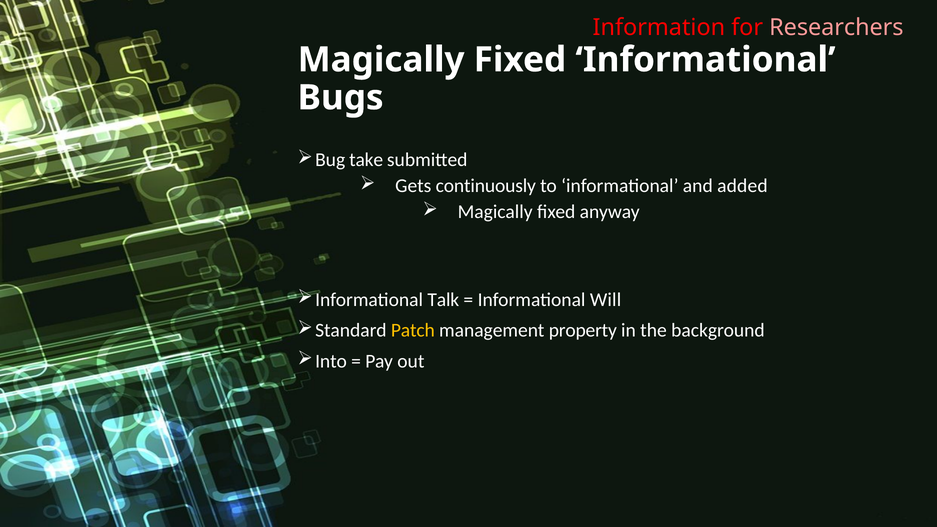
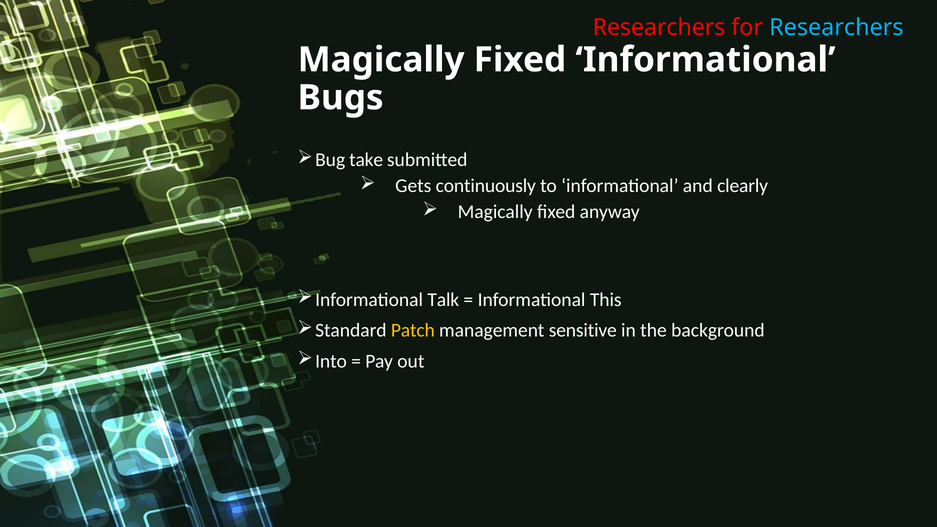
Information: Information -> Researchers (659, 27)
Researchers colour: pink -> light blue (836, 27)
added: added -> clearly (743, 186)
Will: Will -> This (606, 300)
property: property -> sensitive (583, 331)
